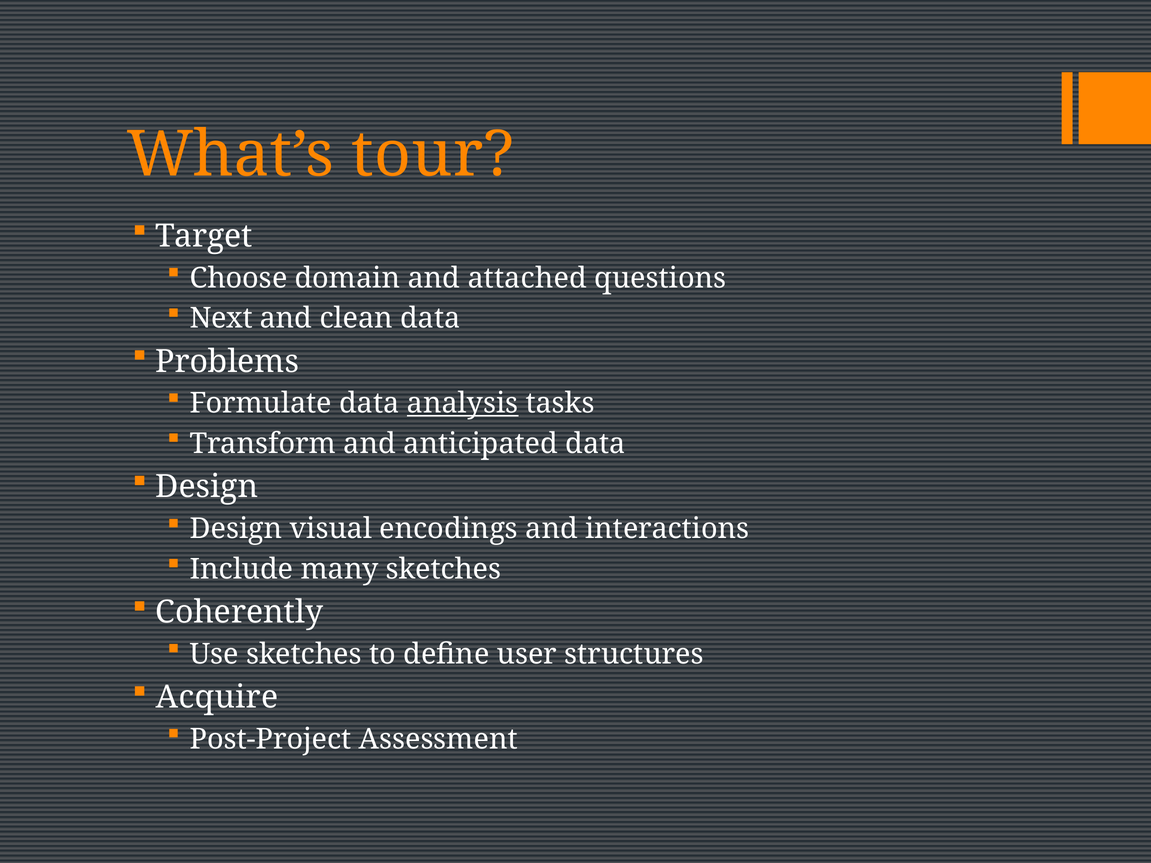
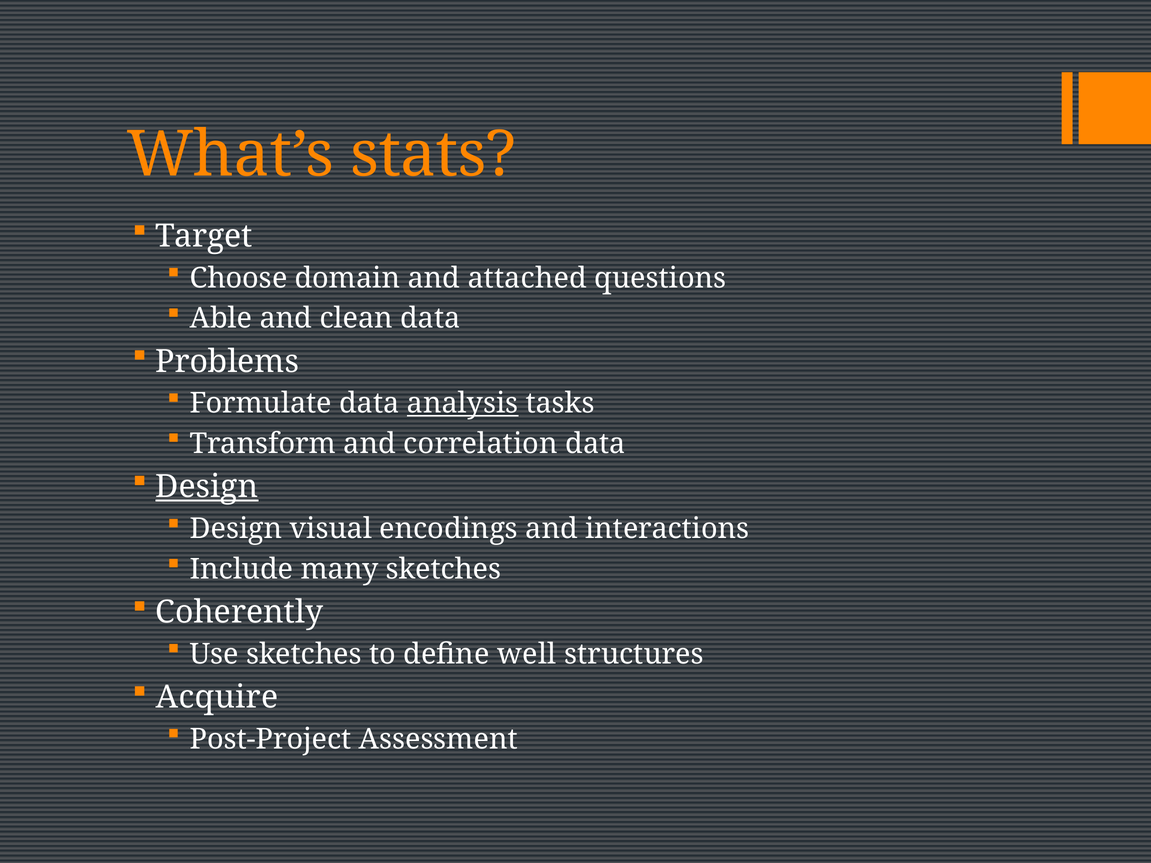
tour: tour -> stats (433, 155)
Next: Next -> Able (221, 318)
anticipated: anticipated -> correlation (481, 444)
Design underline: none -> present (207, 487)
user: user -> well (527, 654)
